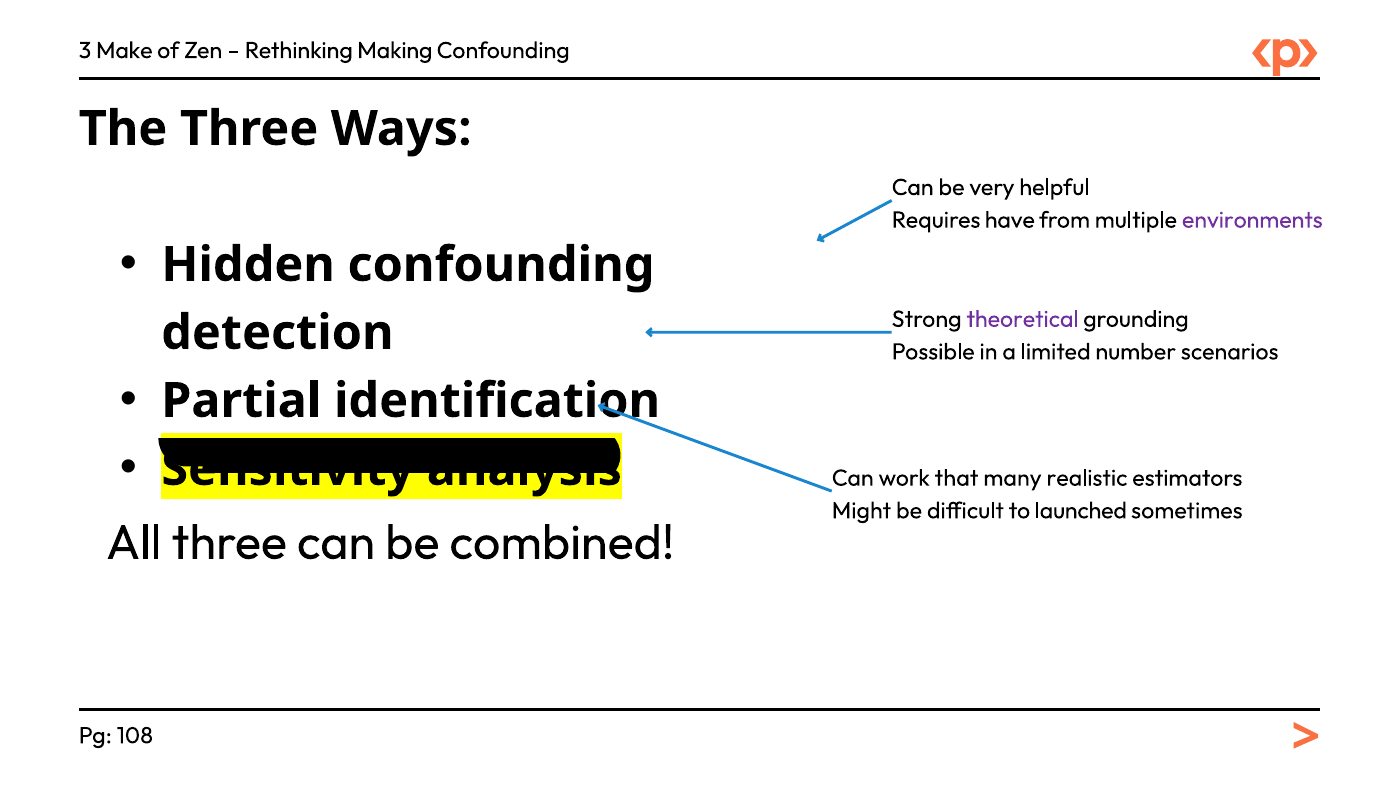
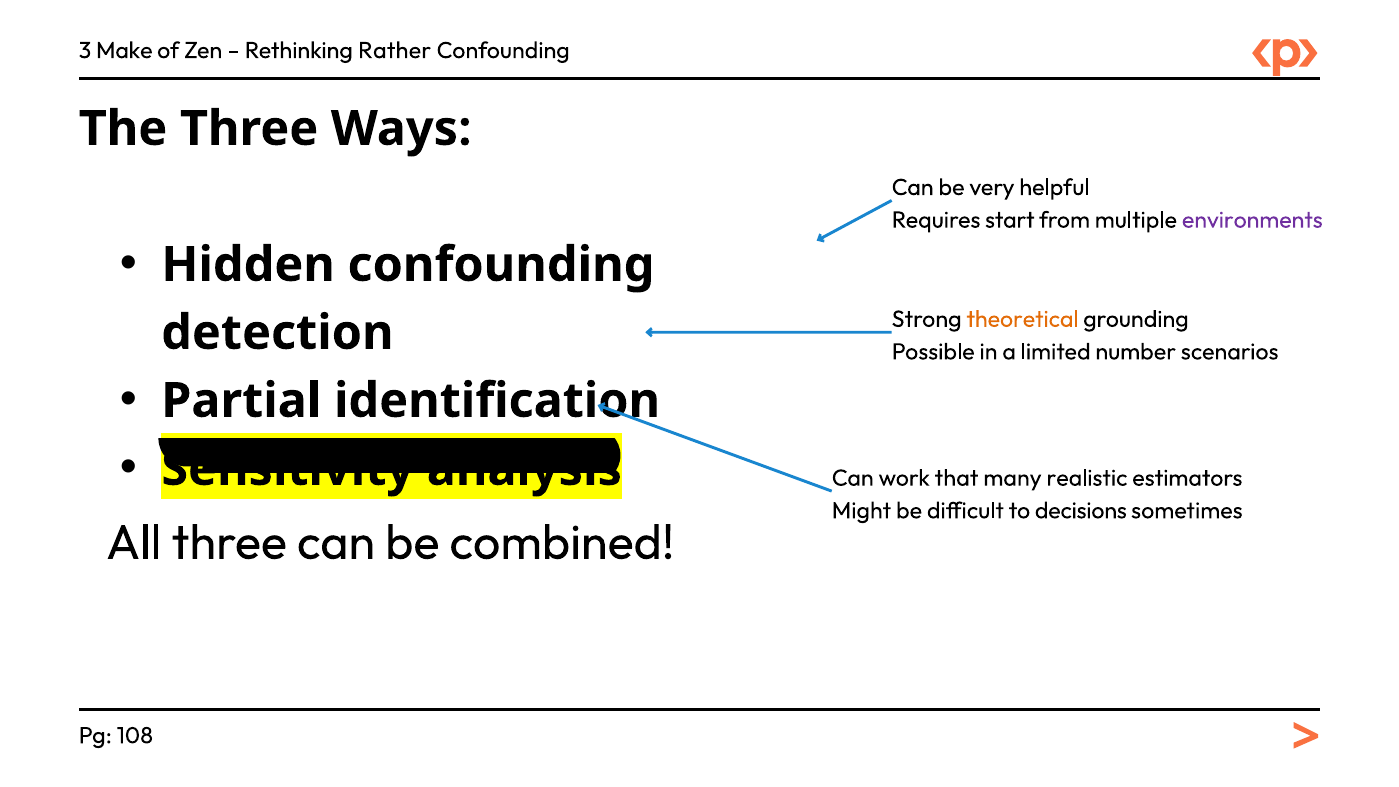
Making: Making -> Rather (395, 50)
have: have -> start (1010, 220)
theoretical colour: purple -> orange (1022, 319)
launched: launched -> decisions (1081, 511)
